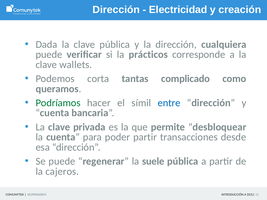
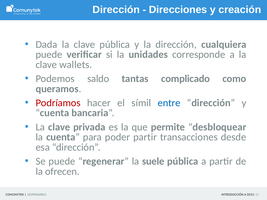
Electricidad: Electricidad -> Direcciones (178, 10)
prácticos: prácticos -> unidades (148, 55)
corta: corta -> saldo (98, 79)
Podríamos colour: green -> red (58, 103)
cajeros: cajeros -> ofrecen (62, 172)
